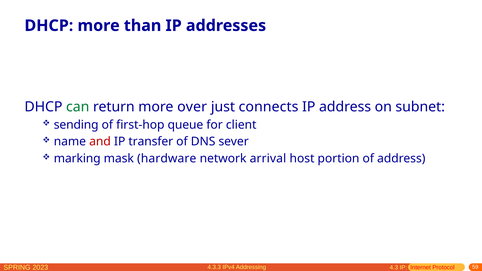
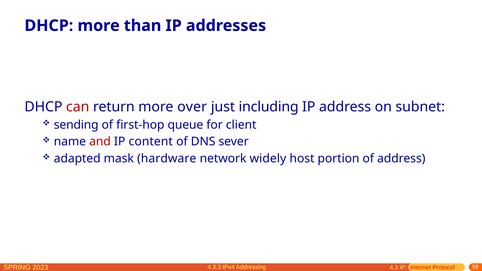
can colour: green -> red (78, 107)
connects: connects -> including (269, 107)
transfer: transfer -> content (151, 142)
marking: marking -> adapted (77, 159)
arrival: arrival -> widely (268, 159)
